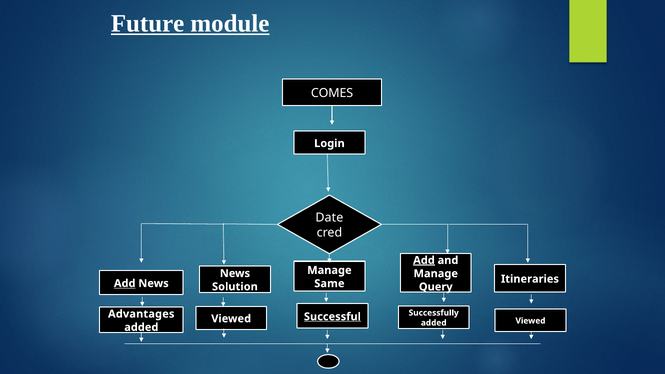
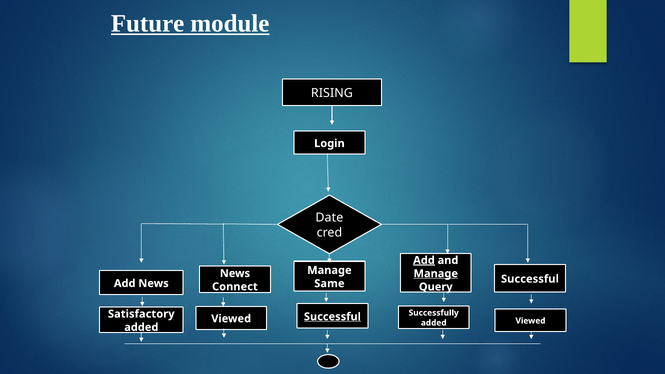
COMES: COMES -> RISING (332, 93)
Manage underline: none -> present (436, 274)
Itineraries: Itineraries -> Successful (530, 279)
Add underline: present -> none (125, 283)
Solution: Solution -> Connect (235, 287)
Advantages: Advantages -> Satisfactory (141, 314)
